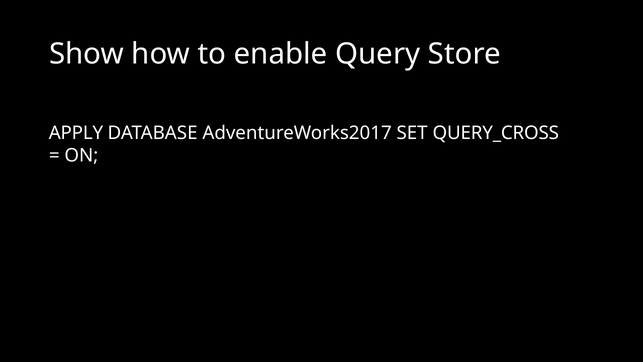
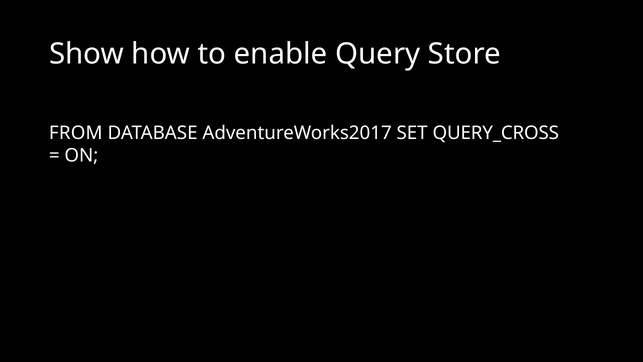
APPLY: APPLY -> FROM (76, 133)
